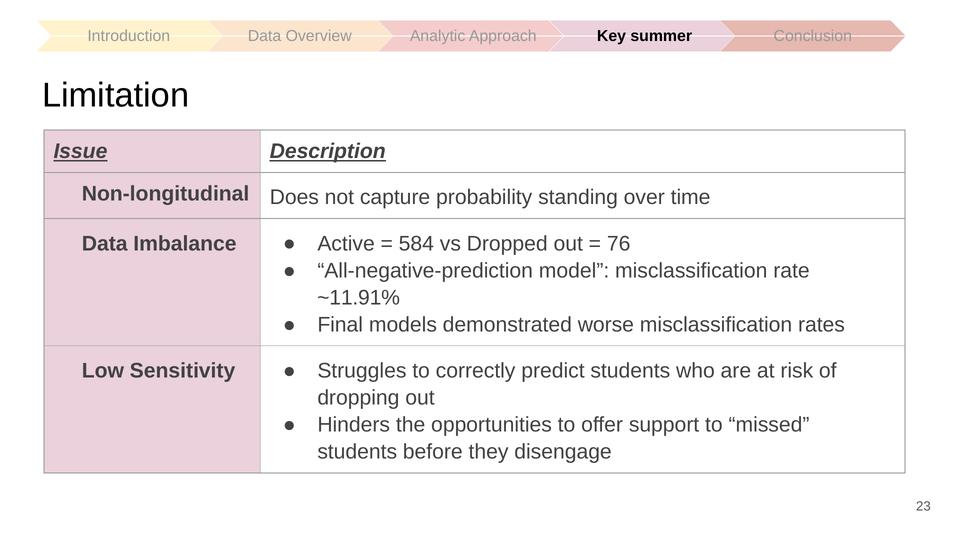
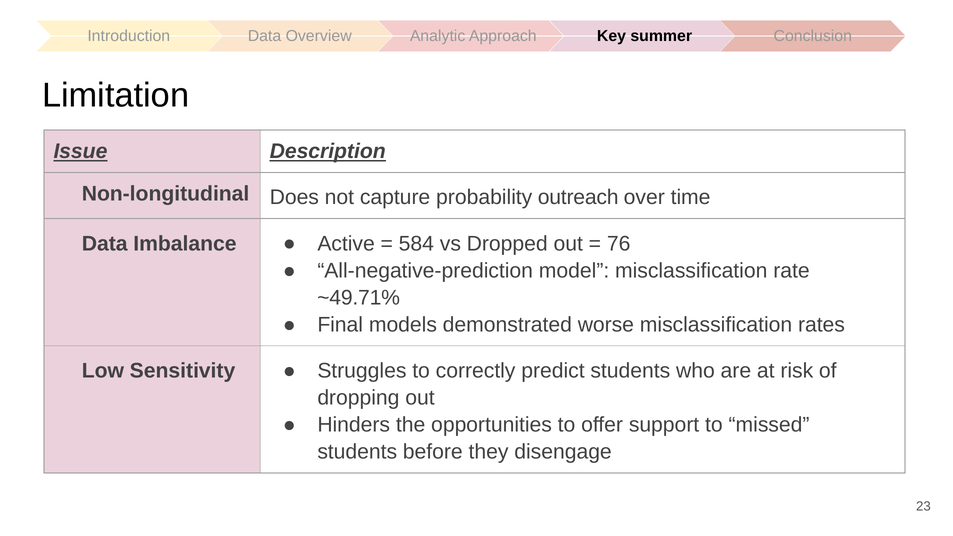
standing: standing -> outreach (578, 198)
~11.91%: ~11.91% -> ~49.71% (359, 298)
